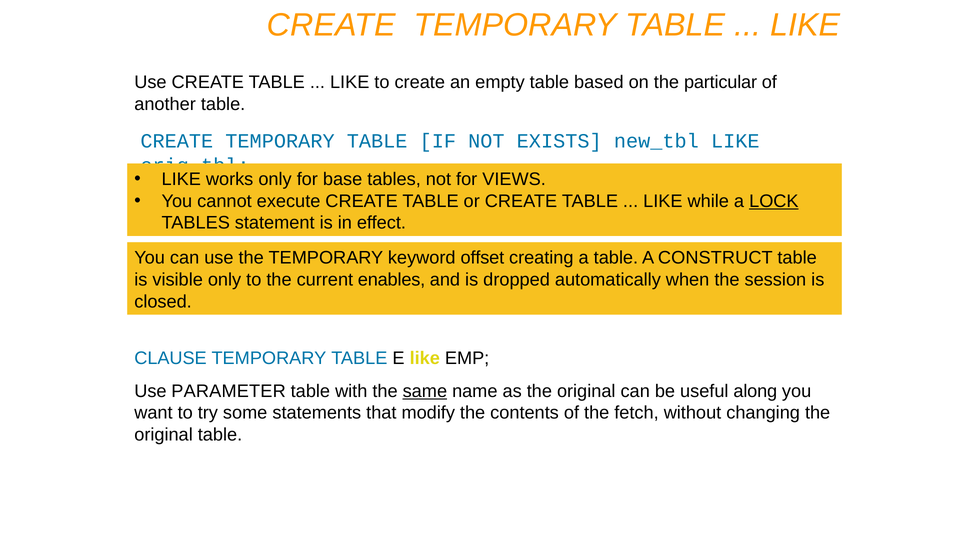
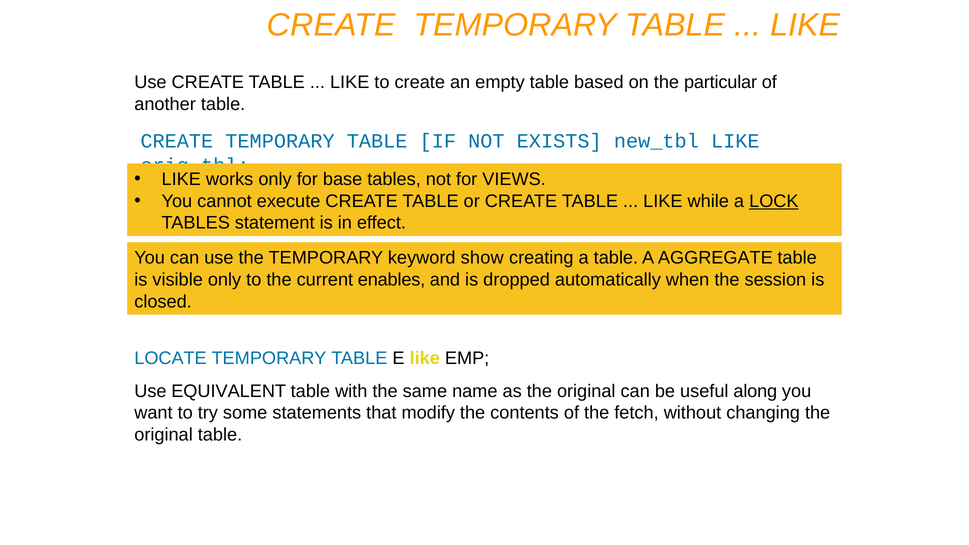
offset: offset -> show (482, 258)
CONSTRUCT: CONSTRUCT -> AGGREGATE (715, 258)
CLAUSE: CLAUSE -> LOCATE (171, 358)
PARAMETER: PARAMETER -> EQUIVALENT (229, 391)
same underline: present -> none (425, 391)
